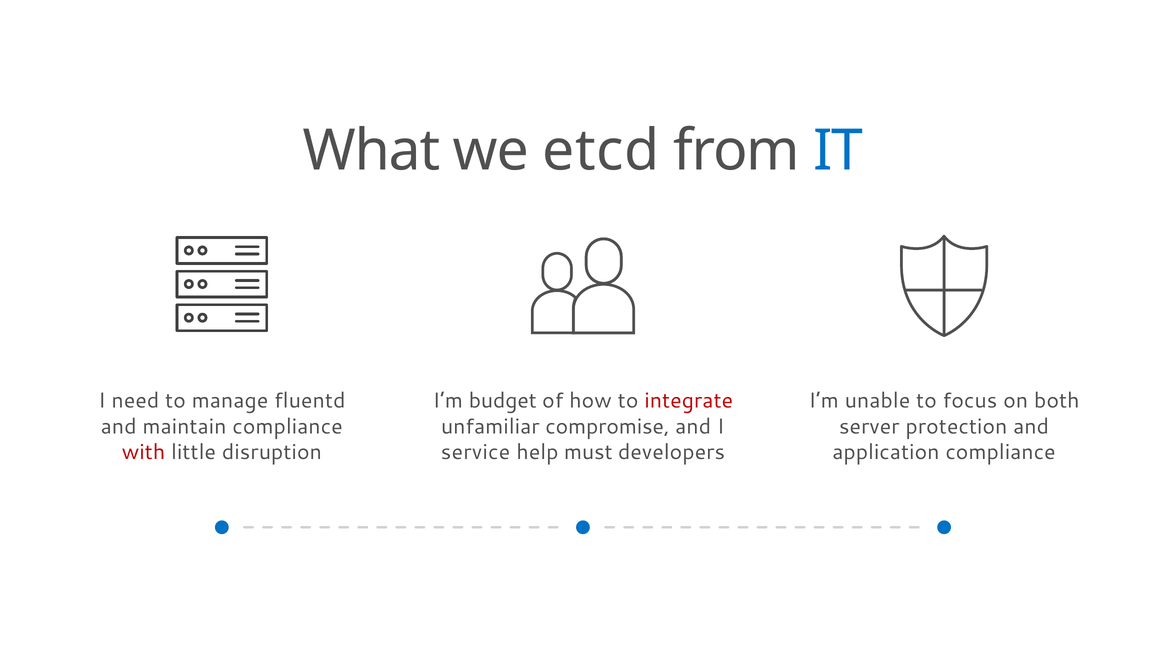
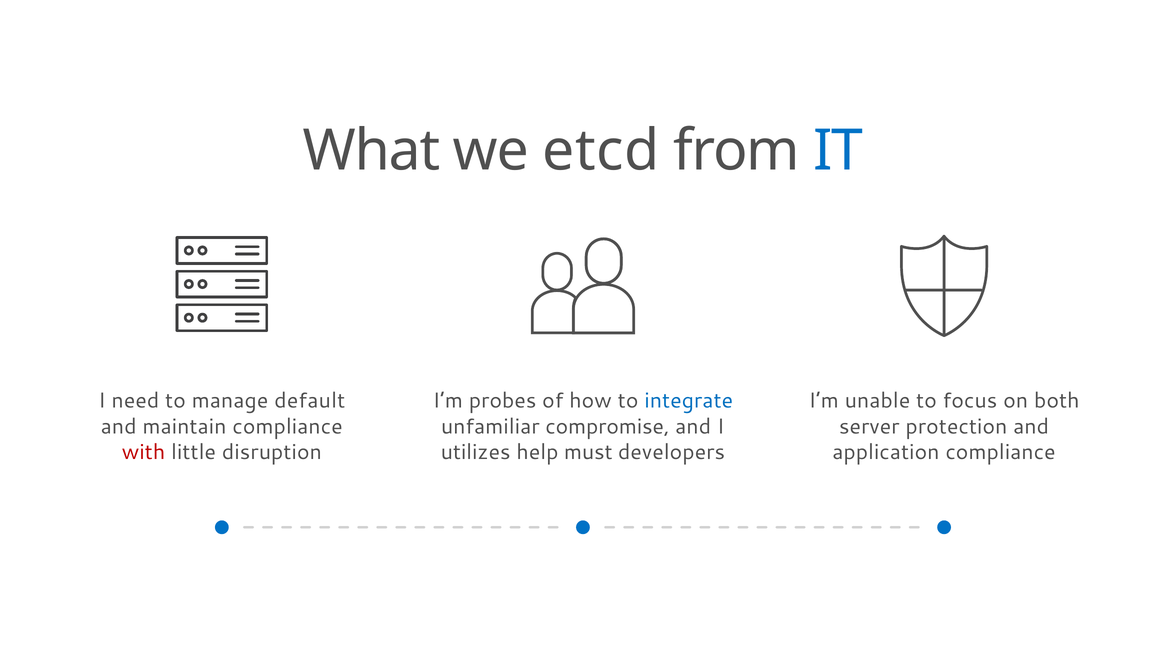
fluentd: fluentd -> default (310, 401)
budget: budget -> probes (503, 401)
integrate colour: red -> blue (689, 401)
service: service -> utilizes (476, 452)
